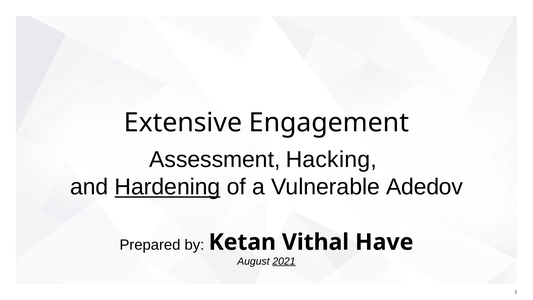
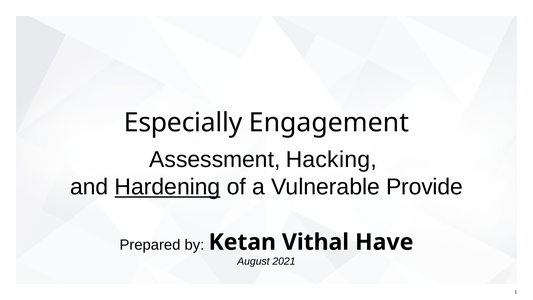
Extensive: Extensive -> Especially (183, 123)
Adedov: Adedov -> Provide (425, 187)
2021 underline: present -> none (284, 261)
